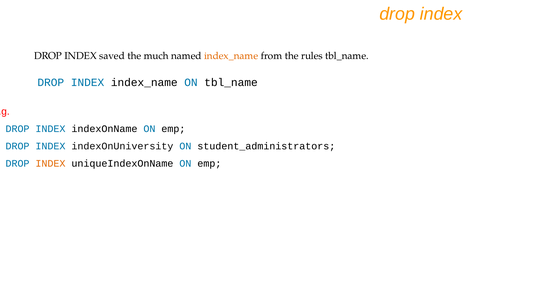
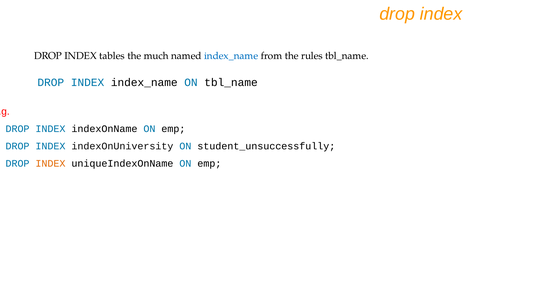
saved: saved -> tables (112, 56)
index_name colour: orange -> blue (231, 56)
student_administrators: student_administrators -> student_unsuccessfully (266, 146)
